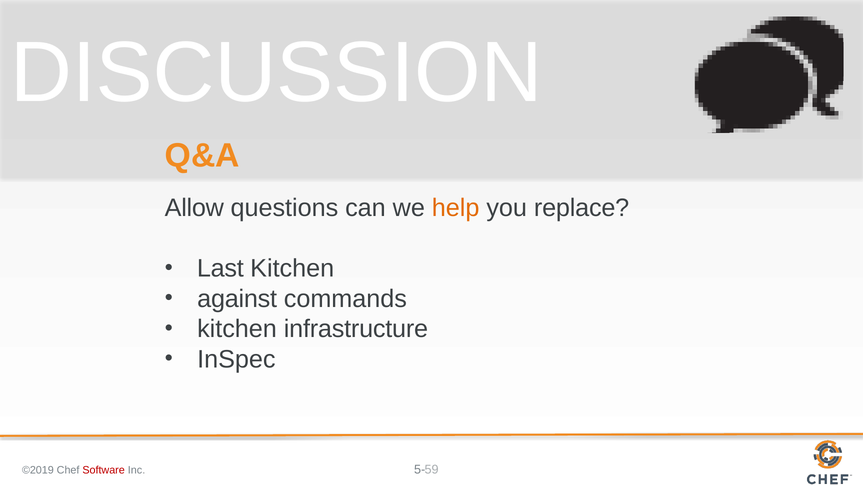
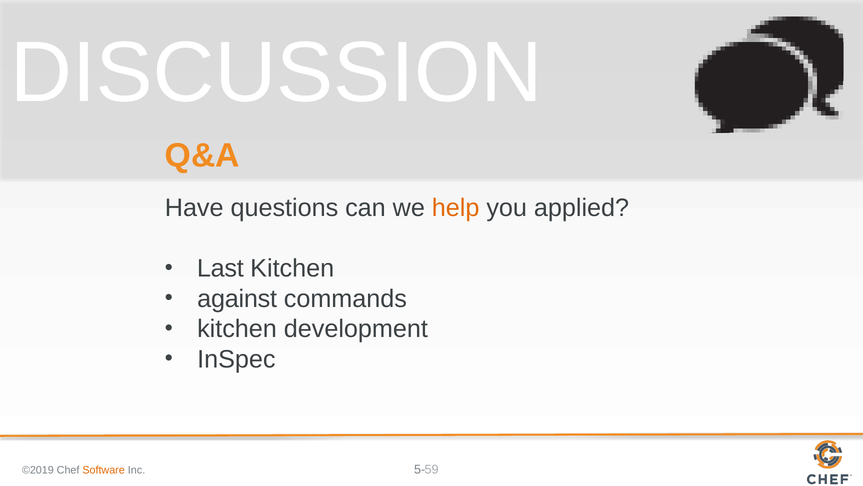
Allow: Allow -> Have (194, 208)
replace: replace -> applied (582, 208)
infrastructure: infrastructure -> development (356, 329)
Software colour: red -> orange (104, 470)
